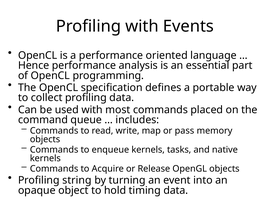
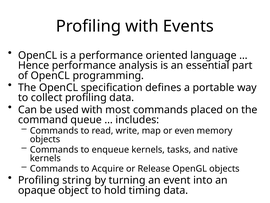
pass: pass -> even (185, 130)
